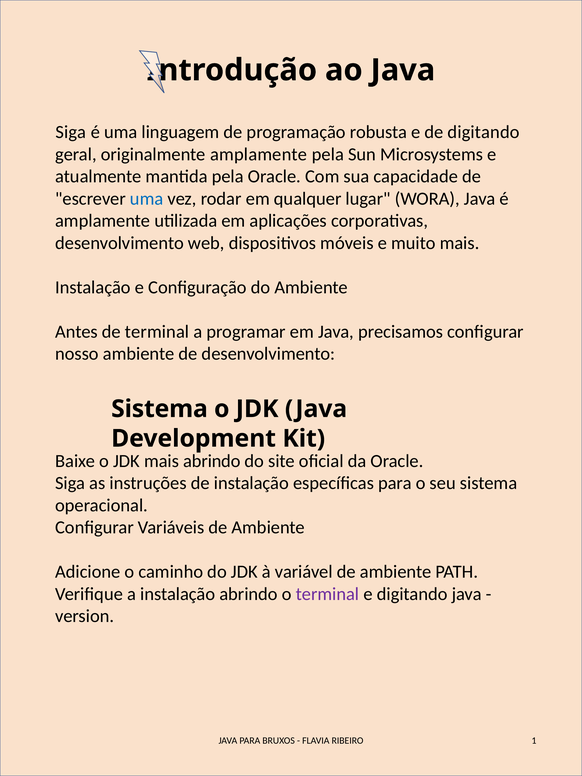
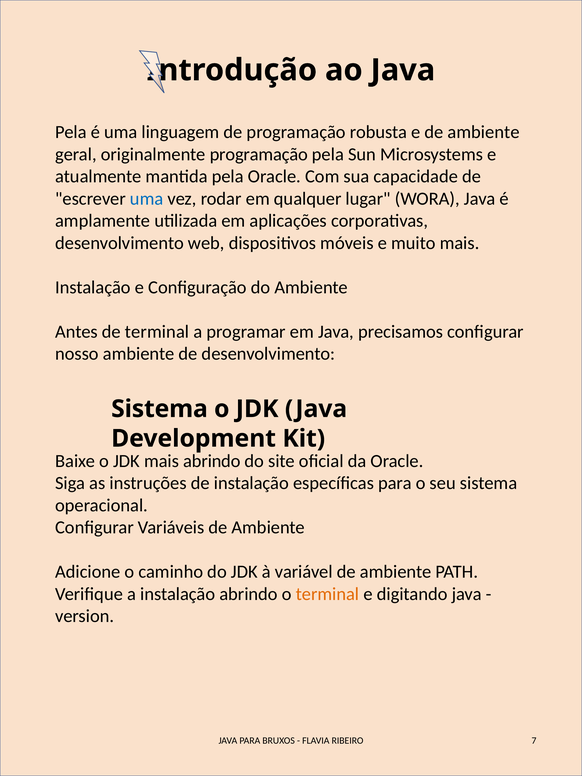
Siga: Siga -> Pela (71, 132)
e de digitando: digitando -> ambiente (484, 132)
originalmente amplamente: amplamente -> programação (259, 154)
terminal colour: purple -> orange (327, 594)
1: 1 -> 7 (534, 740)
